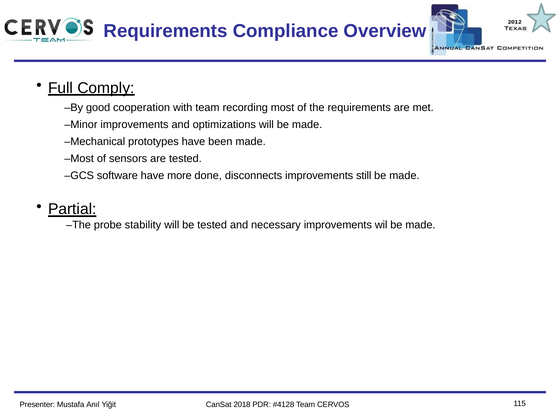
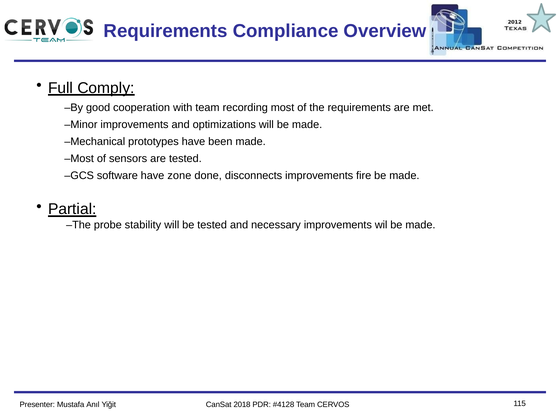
more: more -> zone (179, 175)
still: still -> fire (364, 175)
